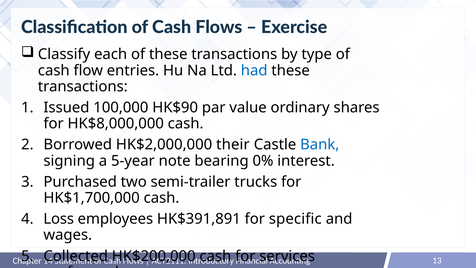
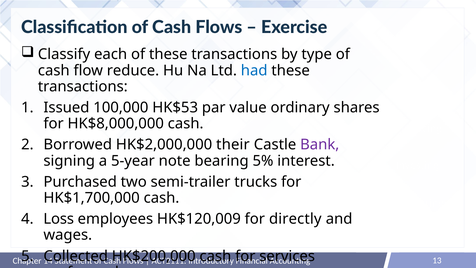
entries: entries -> reduce (133, 70)
HK$90: HK$90 -> HK$53 (175, 108)
Bank colour: blue -> purple (320, 145)
0%: 0% -> 5% (263, 161)
HK$391,891: HK$391,891 -> HK$120,009 (199, 219)
specific: specific -> directly (295, 219)
